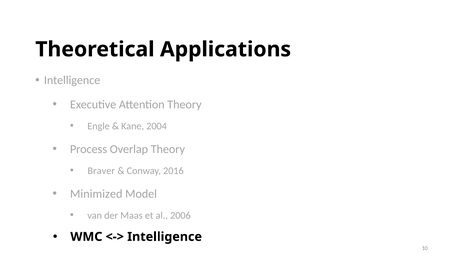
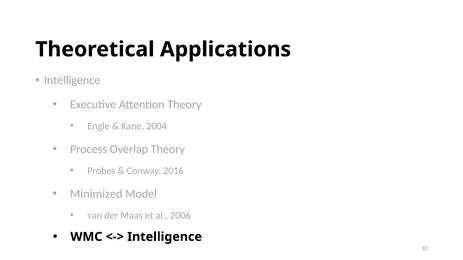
Braver: Braver -> Probes (101, 171)
